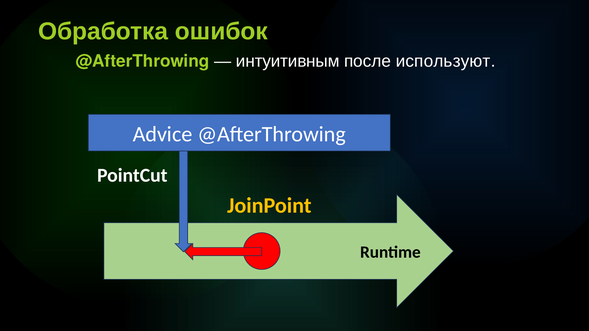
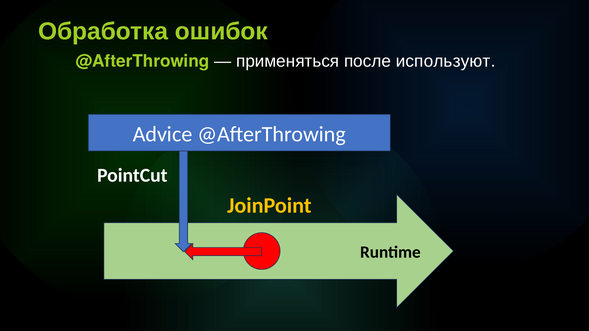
интуитивным: интуитивным -> применяться (288, 61)
